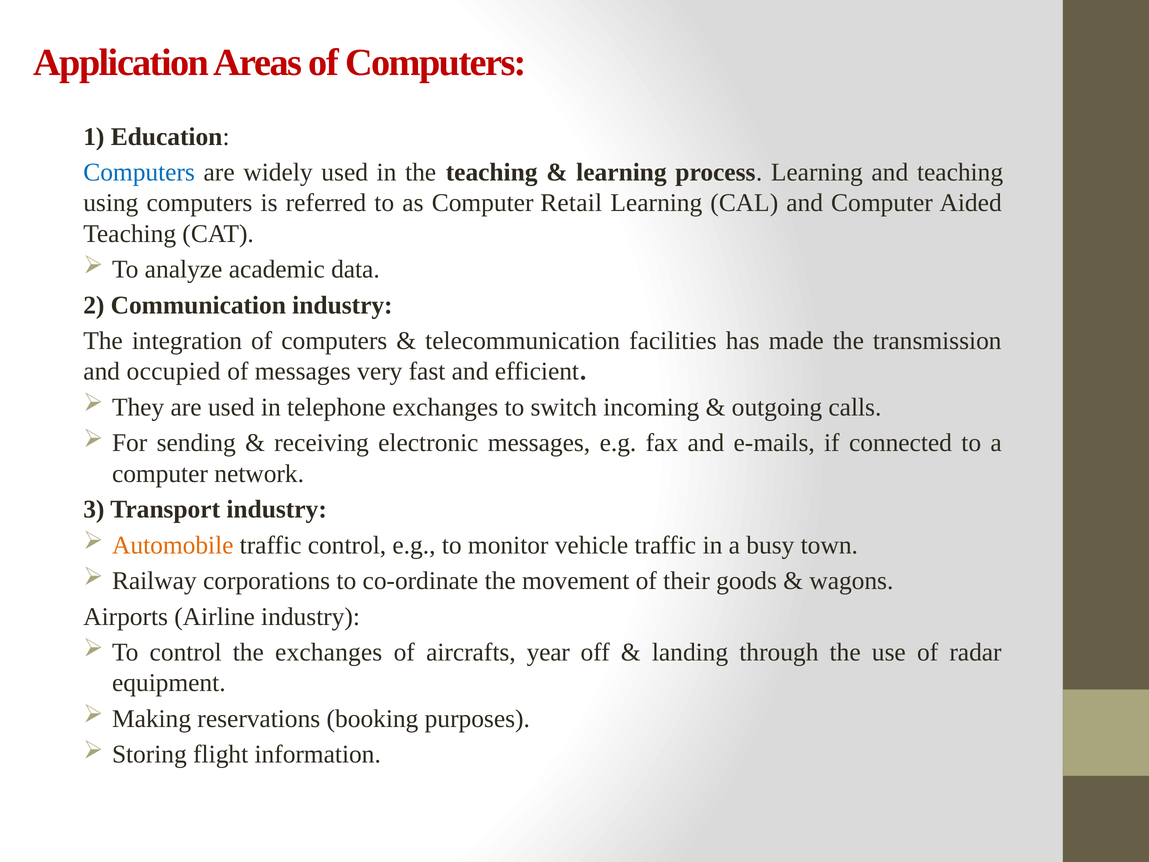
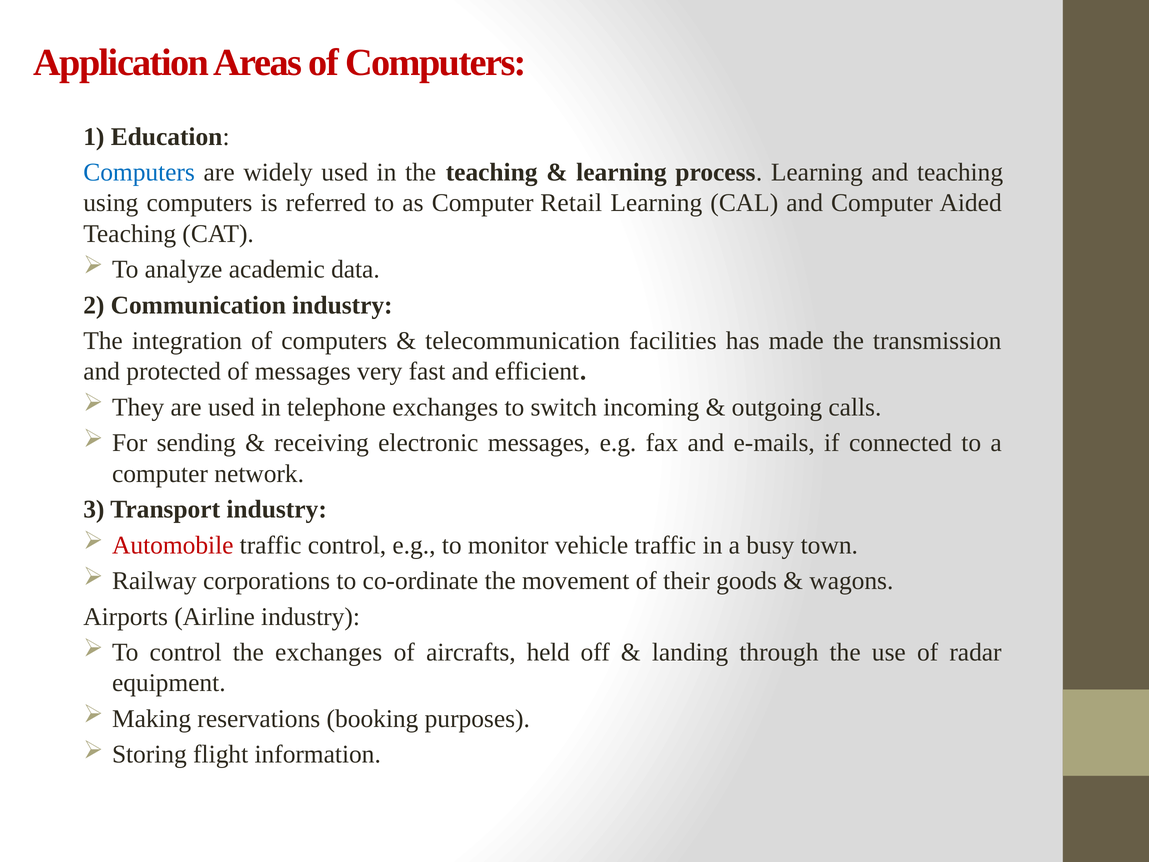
occupied: occupied -> protected (174, 371)
Automobile colour: orange -> red (173, 545)
year: year -> held (548, 652)
